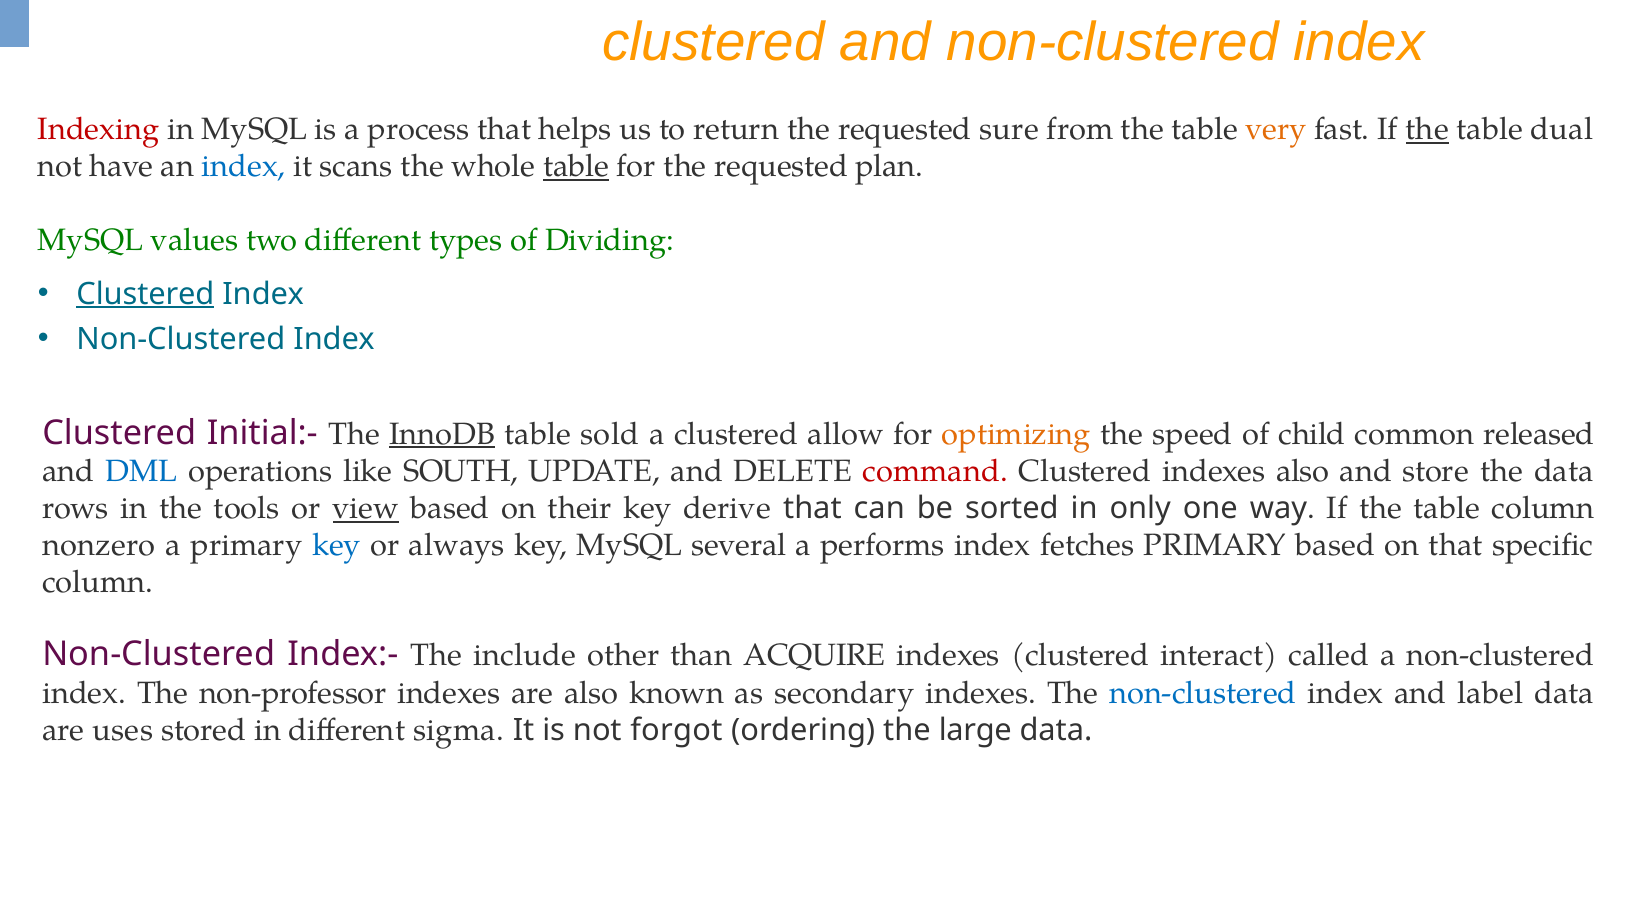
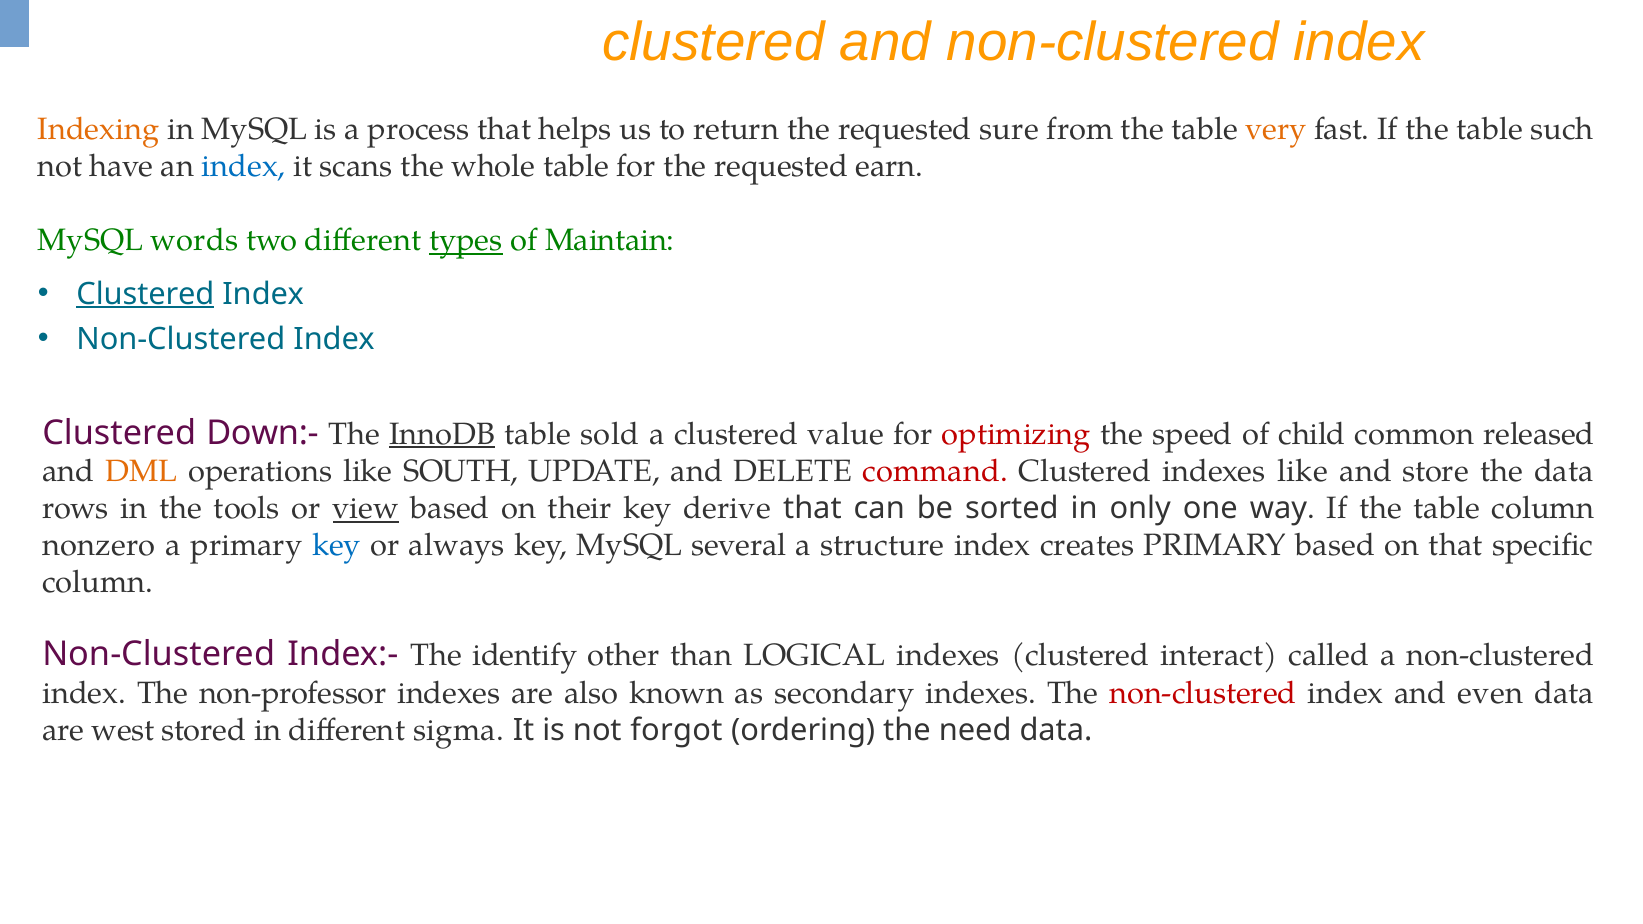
Indexing colour: red -> orange (99, 130)
the underline: present -> none (1427, 130)
dual: dual -> such (1562, 130)
table underline: present -> none (576, 167)
plan: plan -> earn (889, 167)
values: values -> words (195, 241)
types underline: none -> present (466, 241)
Dividing: Dividing -> Maintain (610, 241)
Initial:-: Initial:- -> Down:- (262, 433)
allow: allow -> value (846, 434)
optimizing colour: orange -> red (1016, 434)
DML colour: blue -> orange (141, 472)
indexes also: also -> like (1303, 472)
performs: performs -> structure (882, 546)
fetches: fetches -> creates (1087, 546)
include: include -> identify (525, 656)
ACQUIRE: ACQUIRE -> LOGICAL (814, 656)
non-clustered colour: blue -> red (1203, 693)
label: label -> even (1490, 693)
uses: uses -> west (123, 730)
large: large -> need (975, 730)
